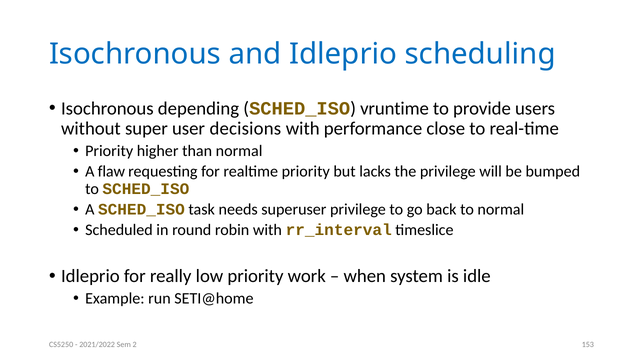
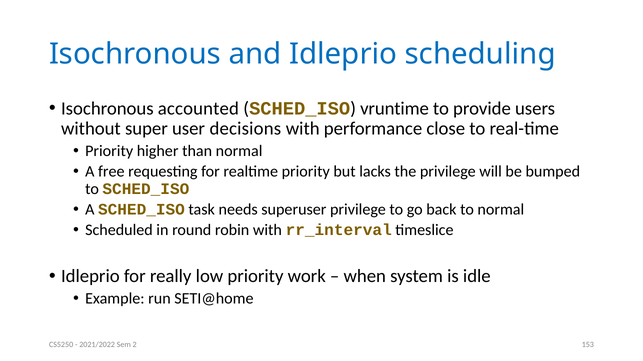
depending: depending -> accounted (198, 109)
flaw: flaw -> free (111, 172)
